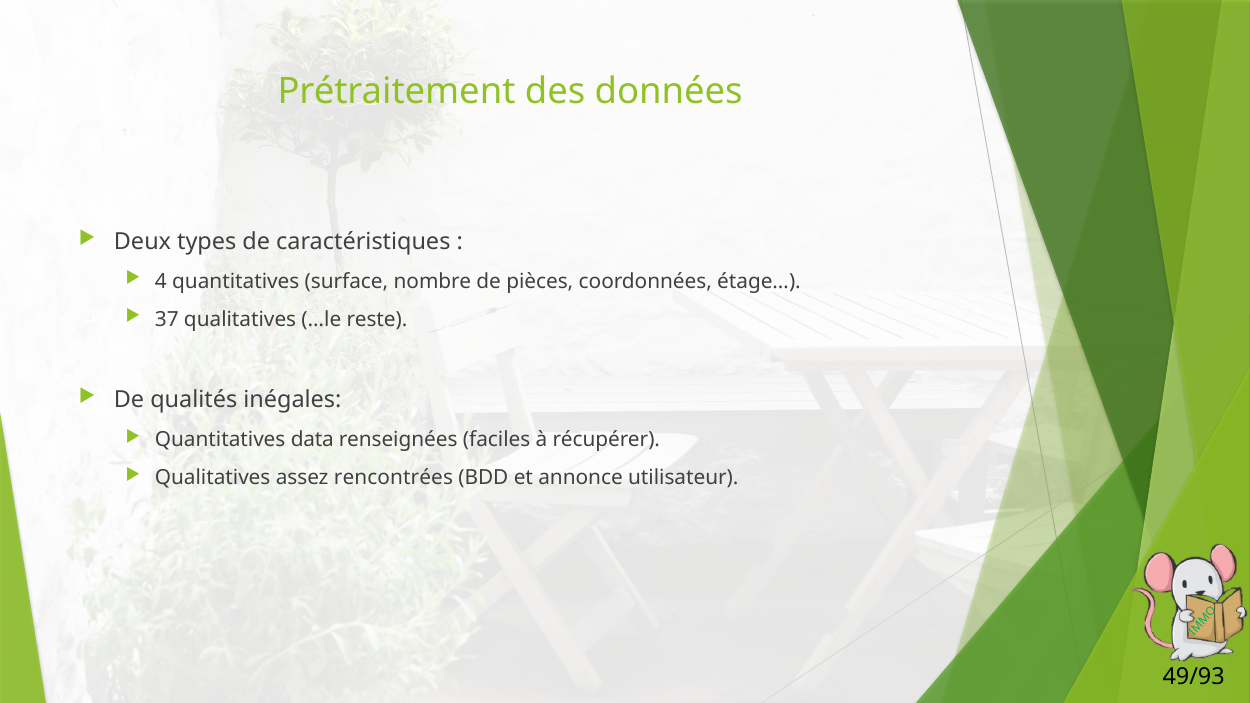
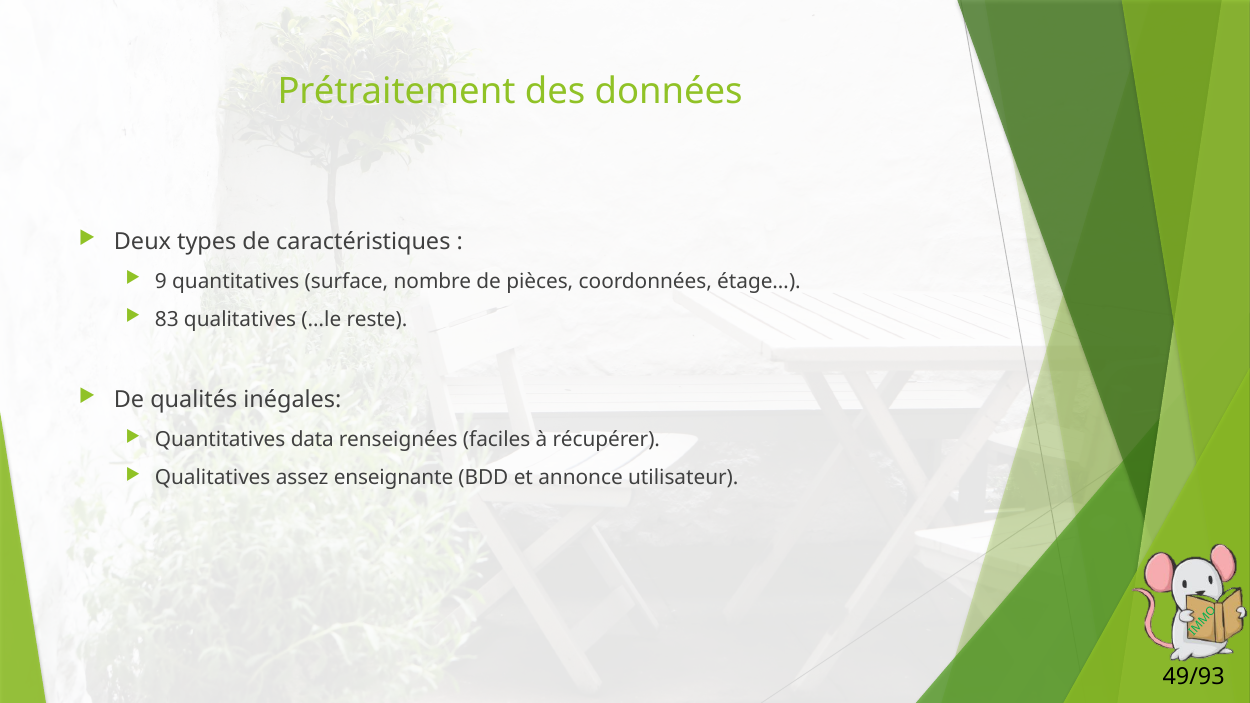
4: 4 -> 9 (161, 281)
37: 37 -> 83 (167, 319)
rencontrées: rencontrées -> enseignante (394, 478)
